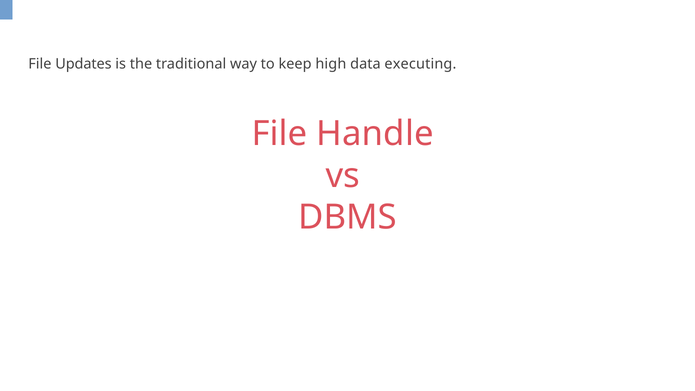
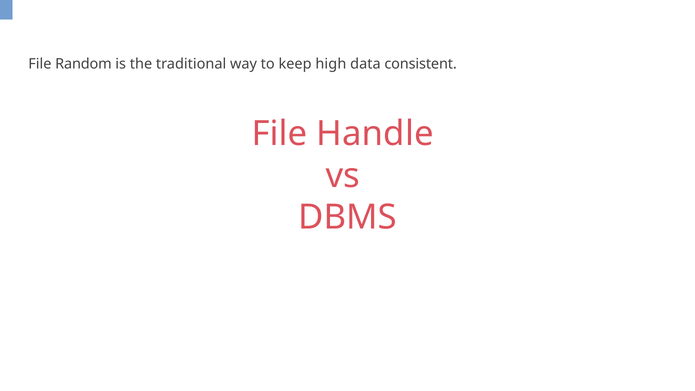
Updates: Updates -> Random (83, 64)
executing: executing -> consistent (421, 64)
